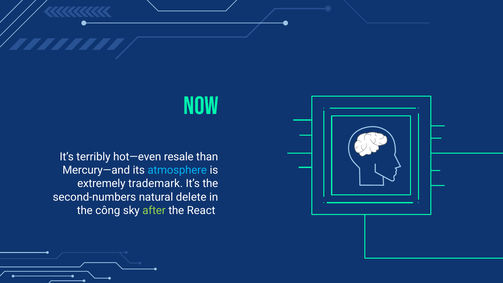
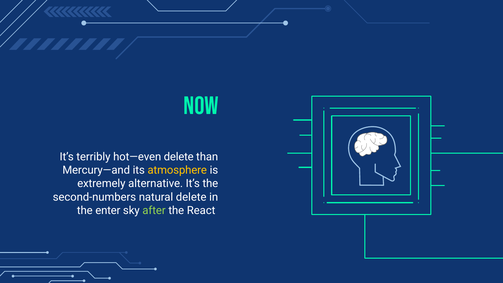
hot—even resale: resale -> delete (179, 157)
atmosphere colour: light blue -> yellow (177, 170)
trademark: trademark -> alternative (156, 184)
công: công -> enter (108, 210)
